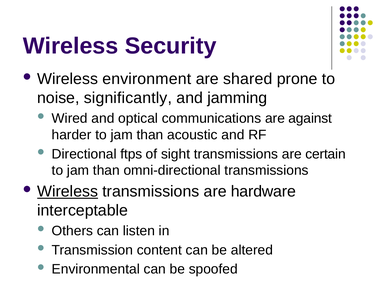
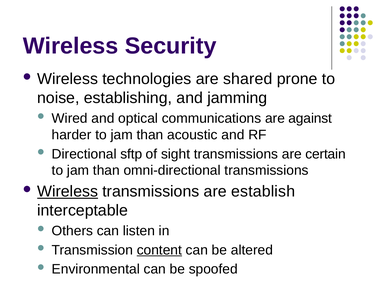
environment: environment -> technologies (147, 79)
significantly: significantly -> establishing (128, 98)
ftps: ftps -> sftp (131, 154)
hardware: hardware -> establish (263, 192)
content underline: none -> present (159, 251)
